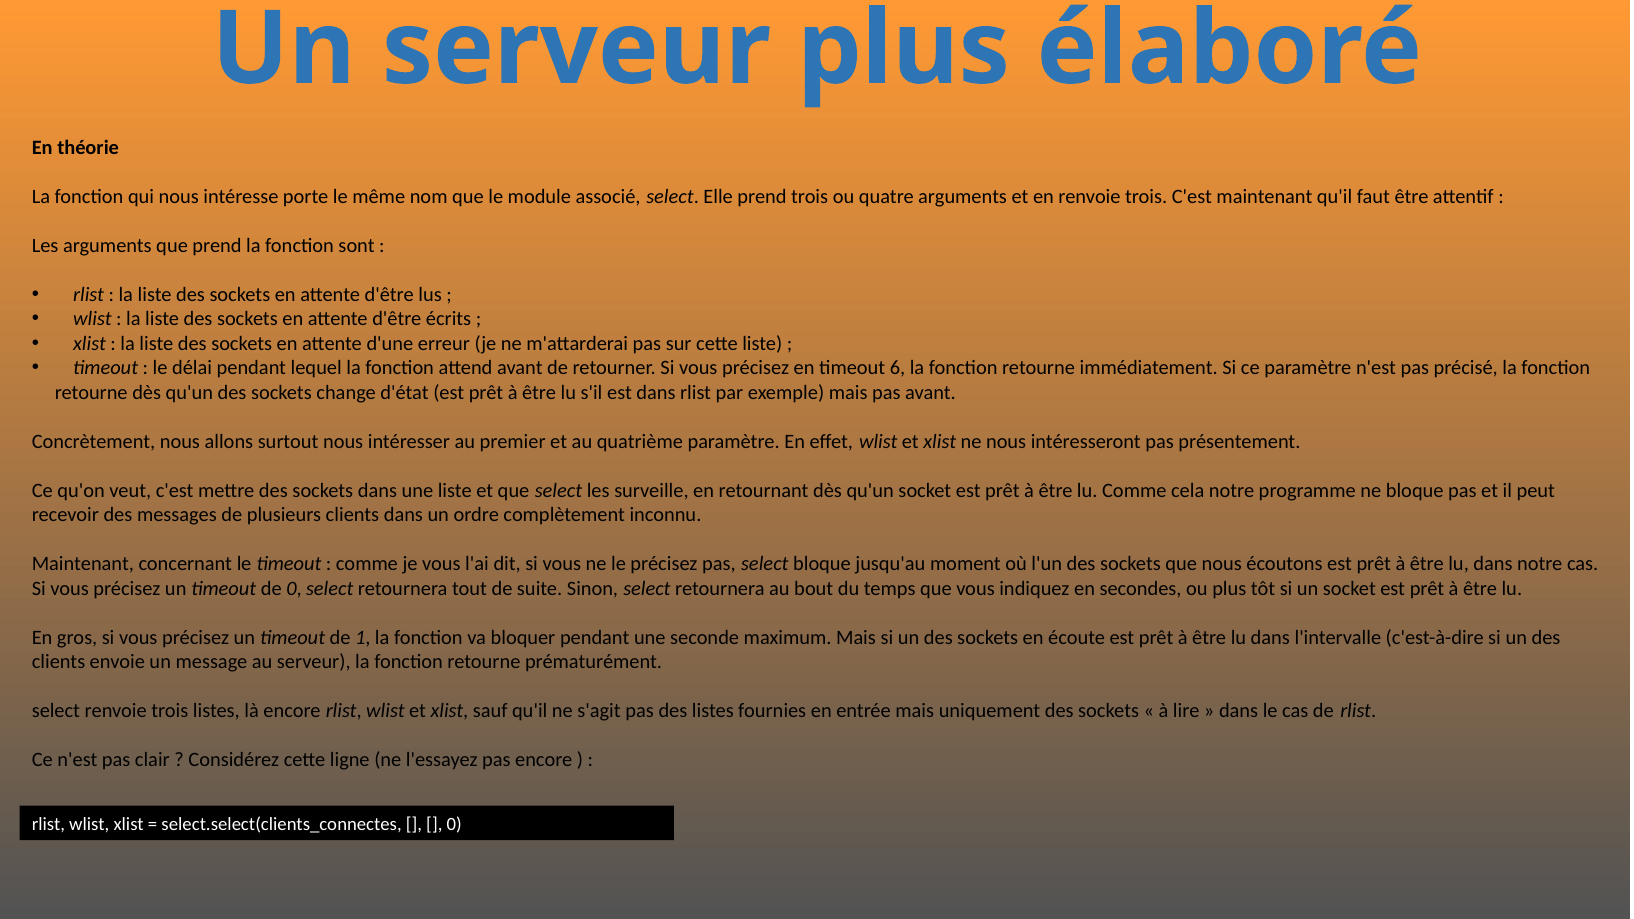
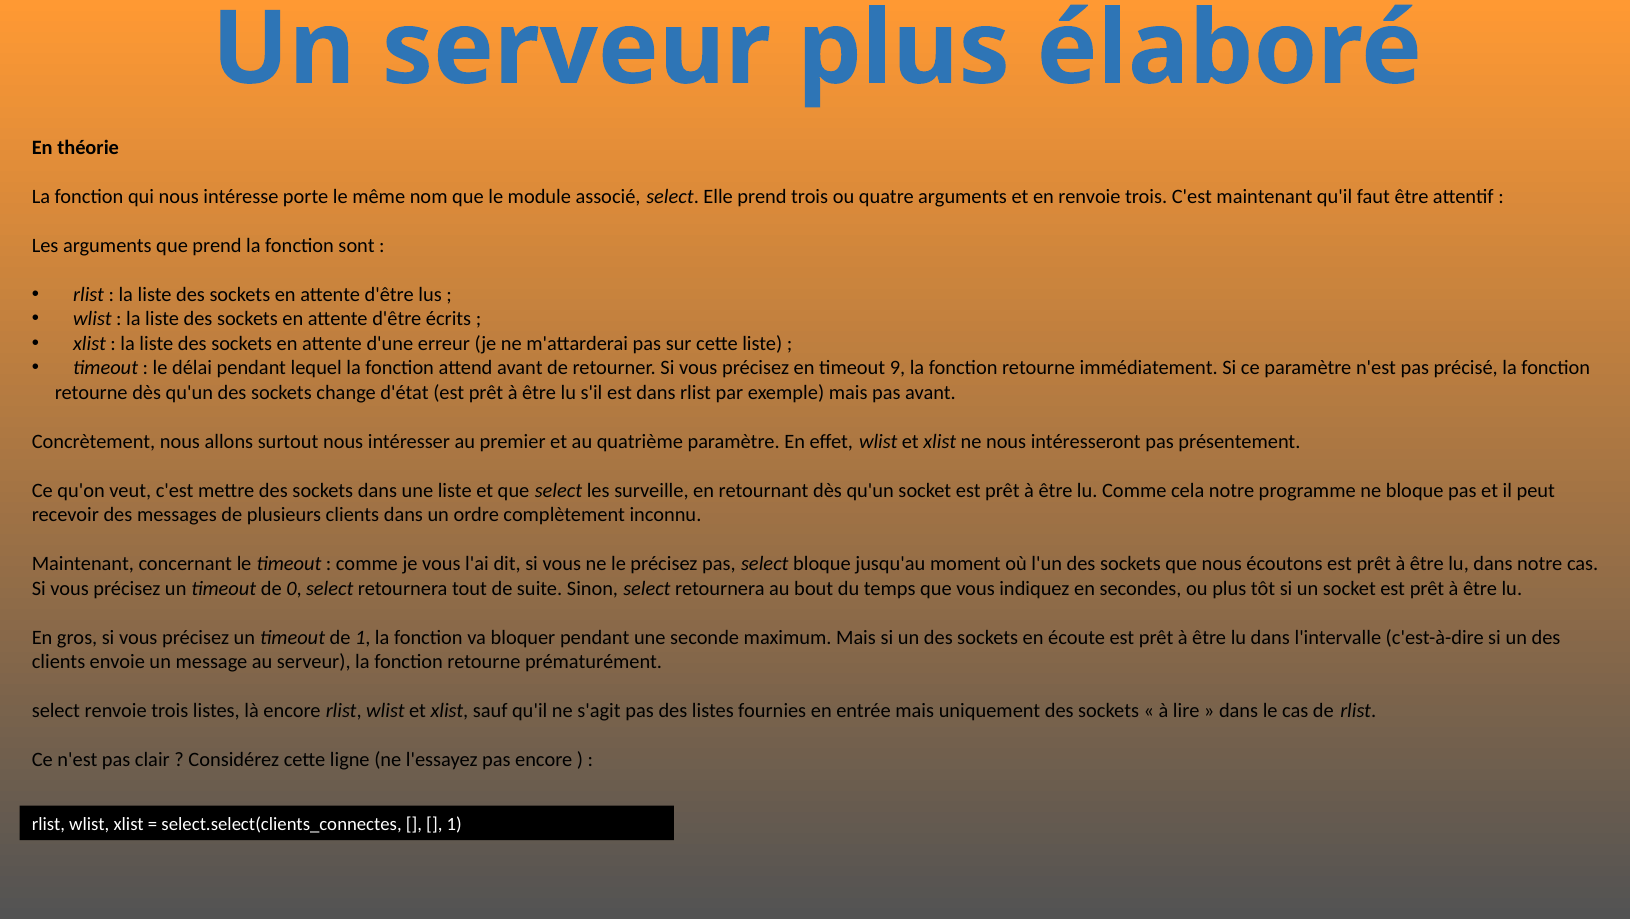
6: 6 -> 9 (898, 368)
0: 0 -> 1 (454, 824)
